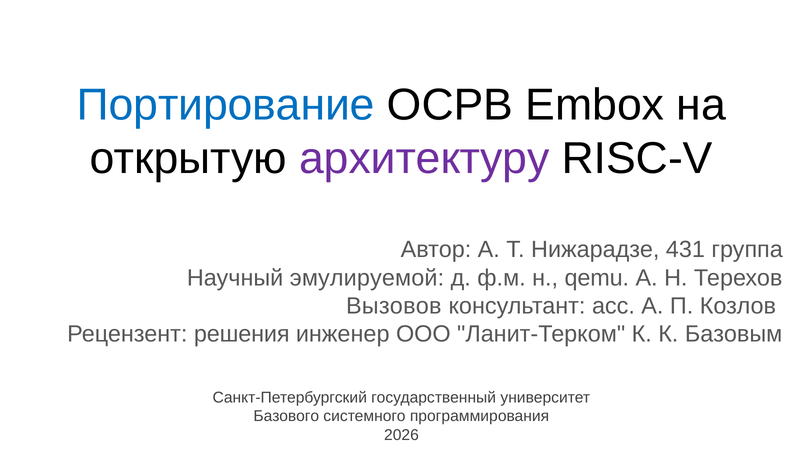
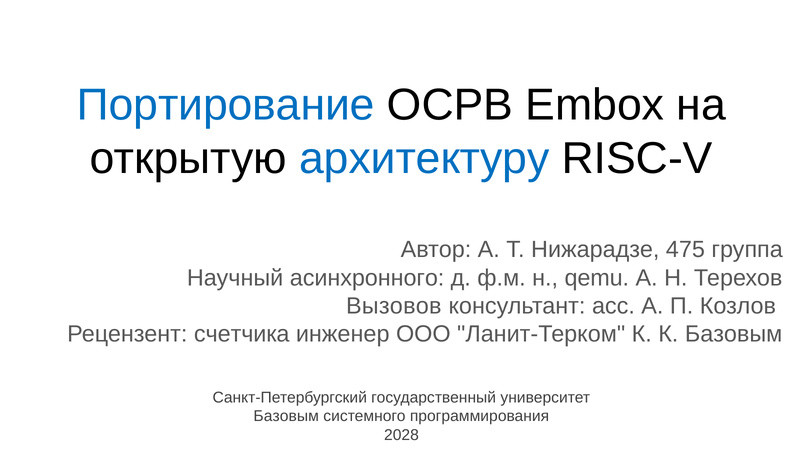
архитектуру colour: purple -> blue (424, 158)
431: 431 -> 475 (685, 250)
эмулируемой: эмулируемой -> асинхронного (367, 278)
решения: решения -> счетчика (242, 334)
Базового: Базового -> Базовым (286, 416)
2026: 2026 -> 2028 (401, 435)
